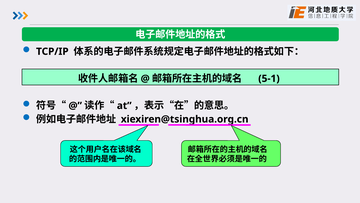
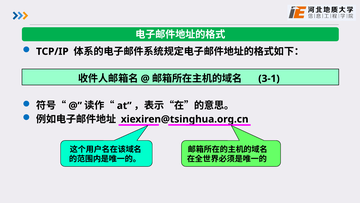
5-1: 5-1 -> 3-1 (269, 78)
